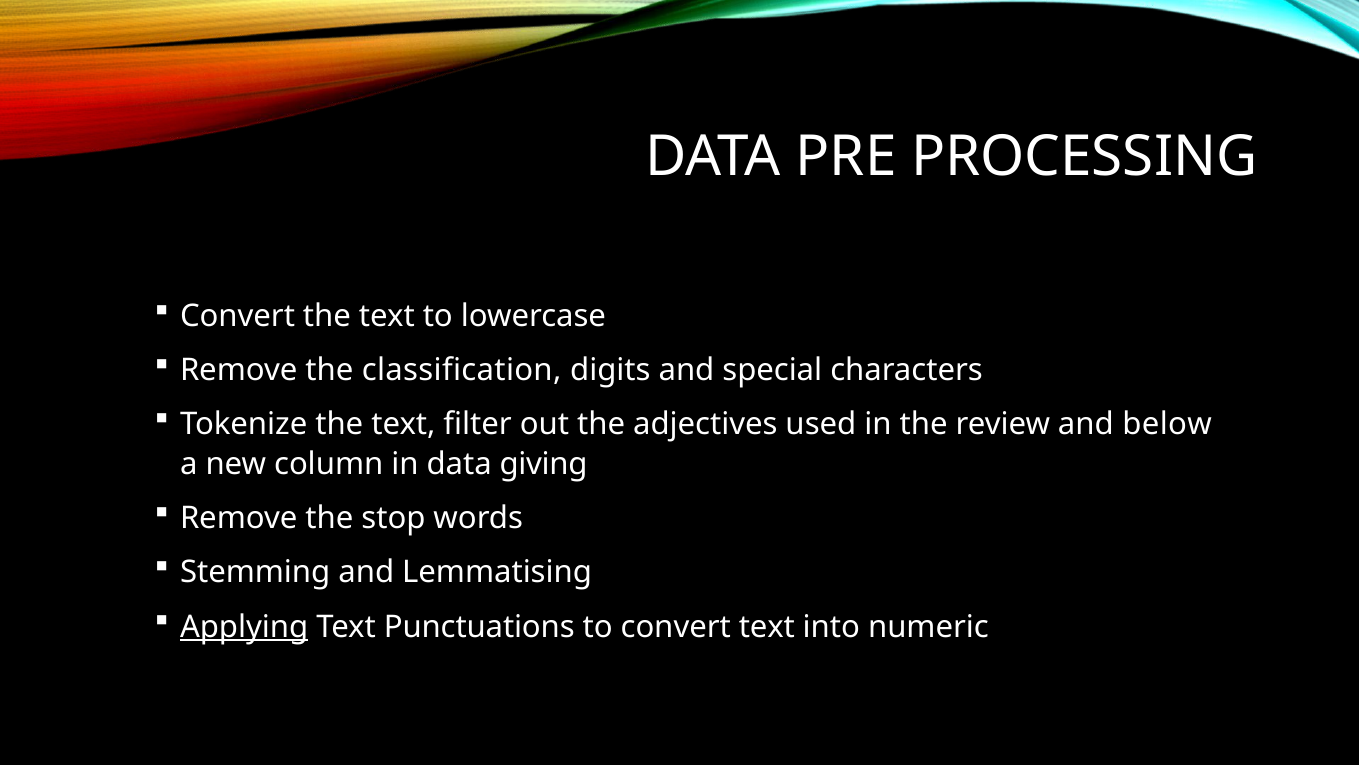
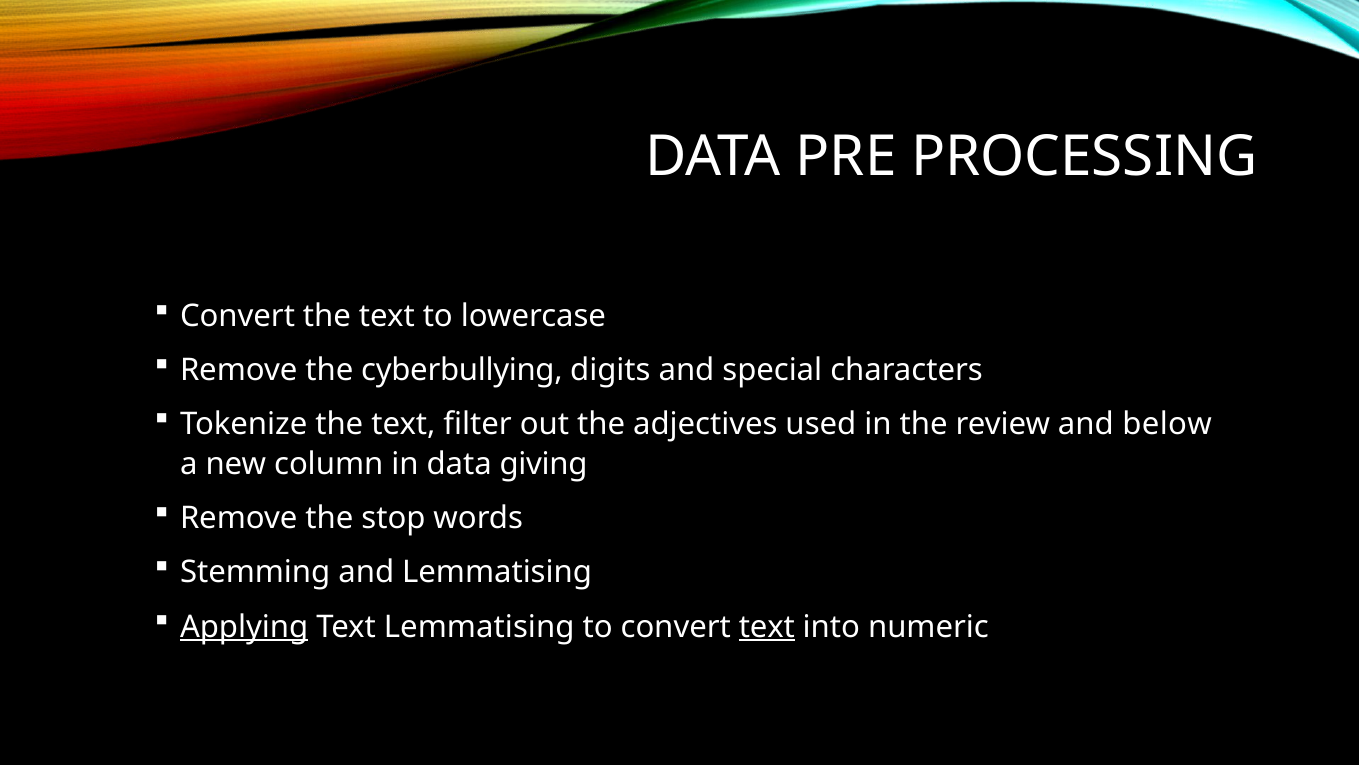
classification: classification -> cyberbullying (462, 370)
Text Punctuations: Punctuations -> Lemmatising (479, 626)
text underline: none -> present (767, 626)
